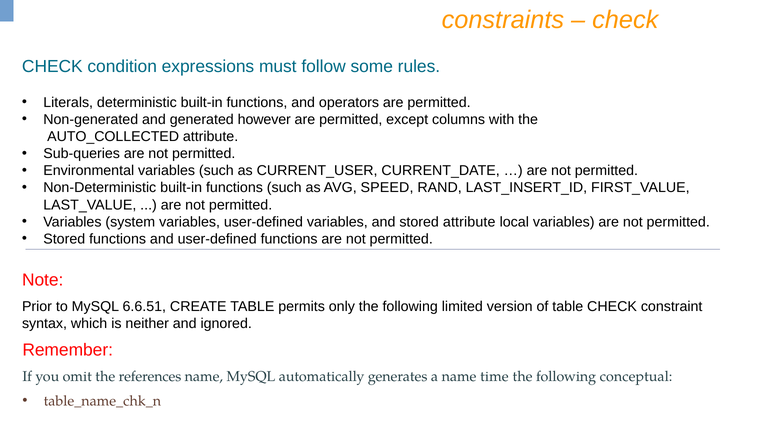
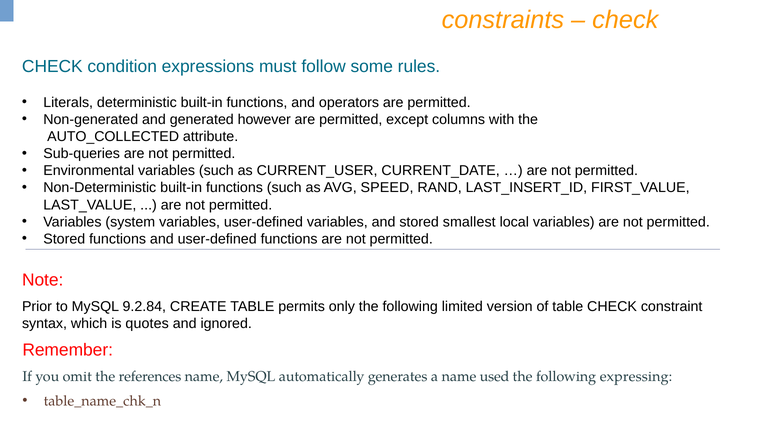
stored attribute: attribute -> smallest (469, 222)
6.6.51: 6.6.51 -> 9.2.84 (144, 306)
neither: neither -> quotes (147, 323)
time: time -> used (495, 376)
conceptual: conceptual -> expressing (636, 376)
